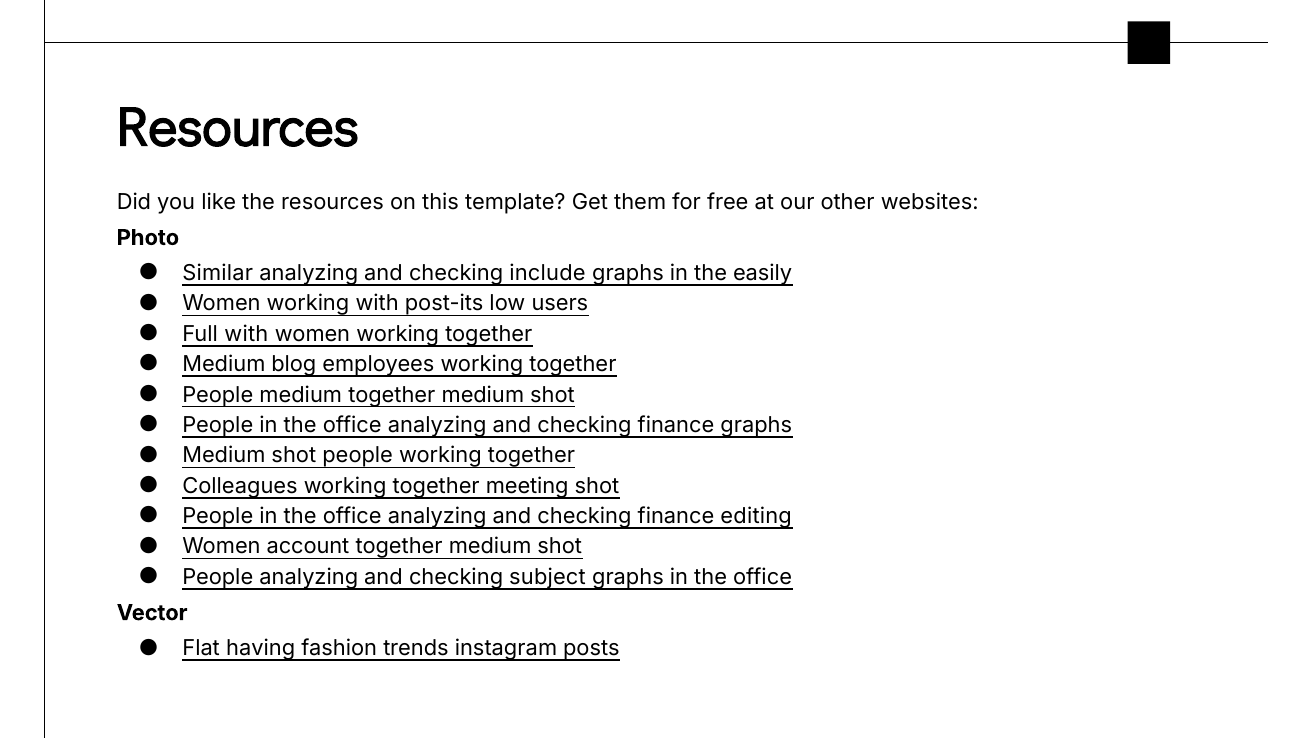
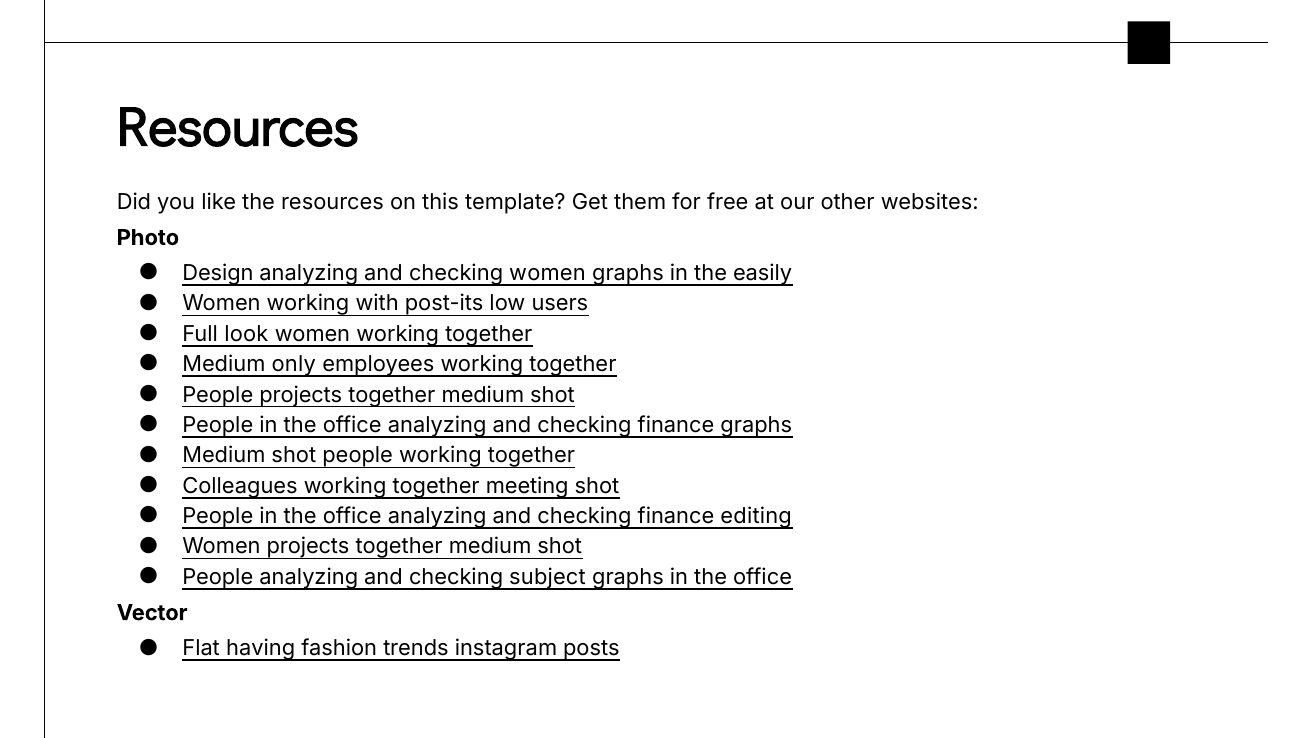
Similar: Similar -> Design (218, 273)
checking include: include -> women (547, 273)
Full with: with -> look (246, 334)
blog: blog -> only (294, 364)
People medium: medium -> projects (301, 395)
Women account: account -> projects (308, 547)
